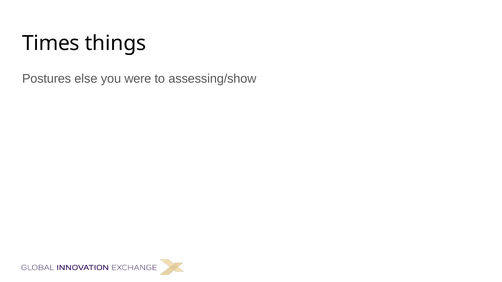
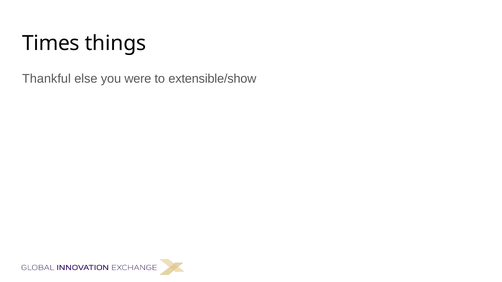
Postures: Postures -> Thankful (46, 79)
assessing/show: assessing/show -> extensible/show (212, 79)
